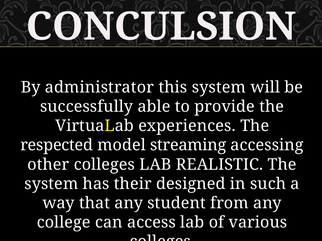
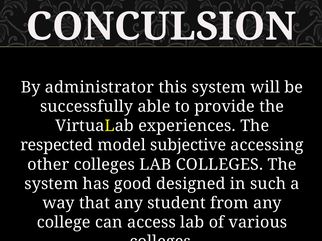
streaming: streaming -> subjective (188, 145)
LAB REALISTIC: REALISTIC -> COLLEGES (220, 165)
their: their -> good (133, 184)
